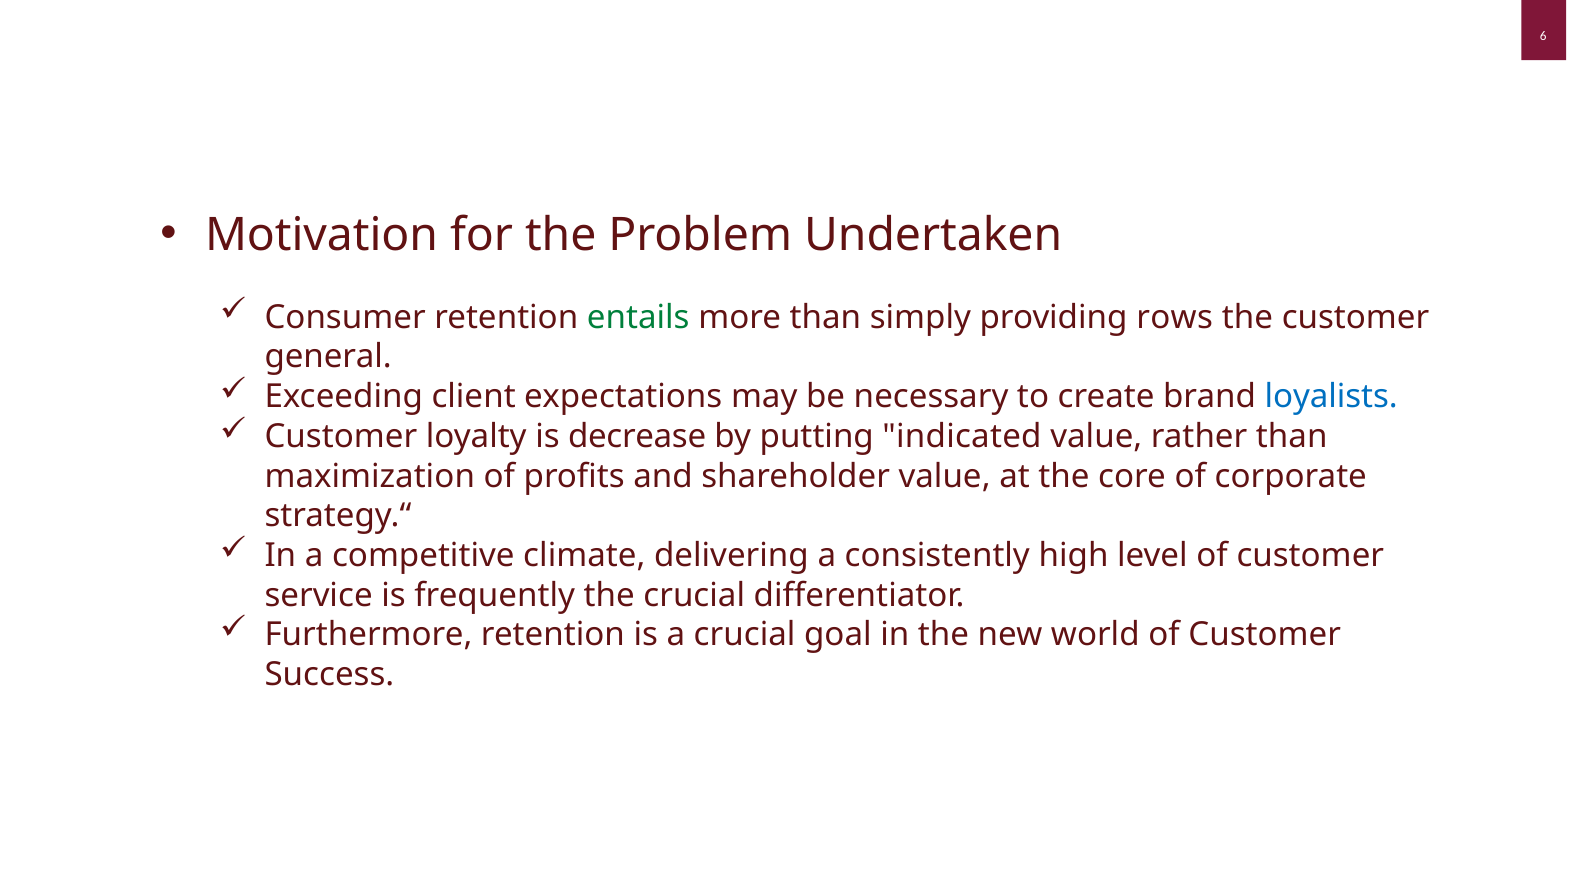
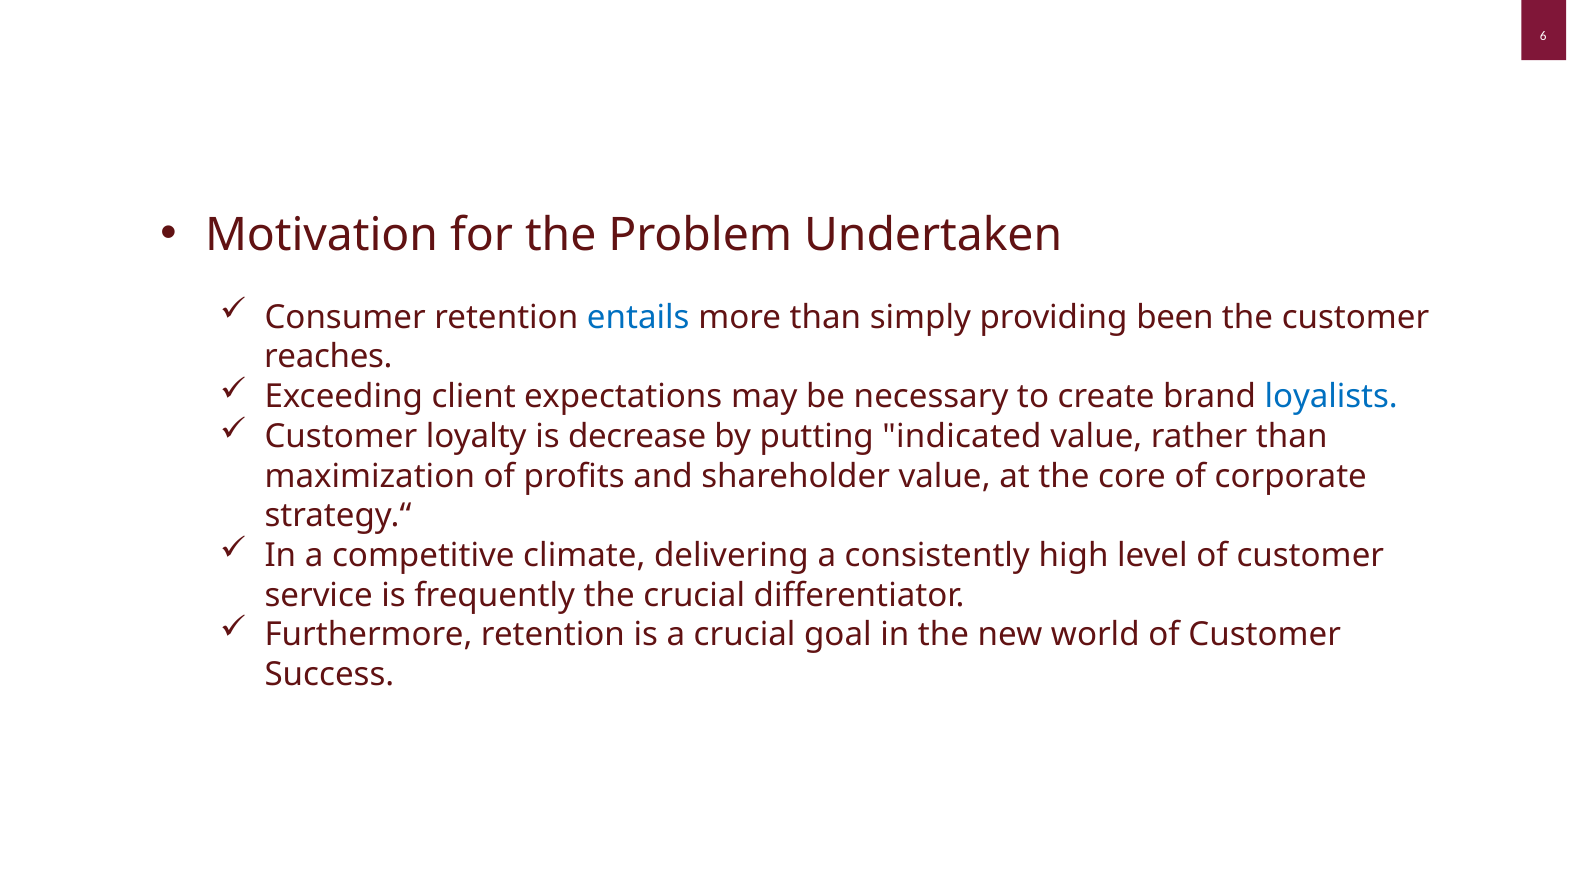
entails colour: green -> blue (638, 317)
rows: rows -> been (1175, 317)
general: general -> reaches (328, 357)
